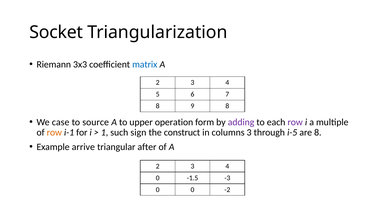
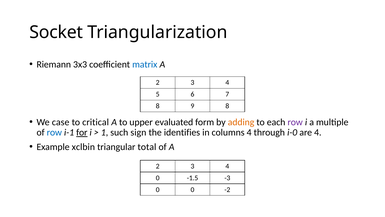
source: source -> critical (96, 122)
operation: operation -> evaluated (174, 122)
adding colour: purple -> orange (241, 122)
row colour: orange -> blue (54, 132)
for underline: none -> present (82, 132)
construct: construct -> identifies (182, 132)
columns 3: 3 -> 4 (249, 132)
i-5: i-5 -> i-0 (292, 132)
are 8: 8 -> 4 (318, 132)
arrive: arrive -> xclbin (83, 147)
after: after -> total (147, 147)
